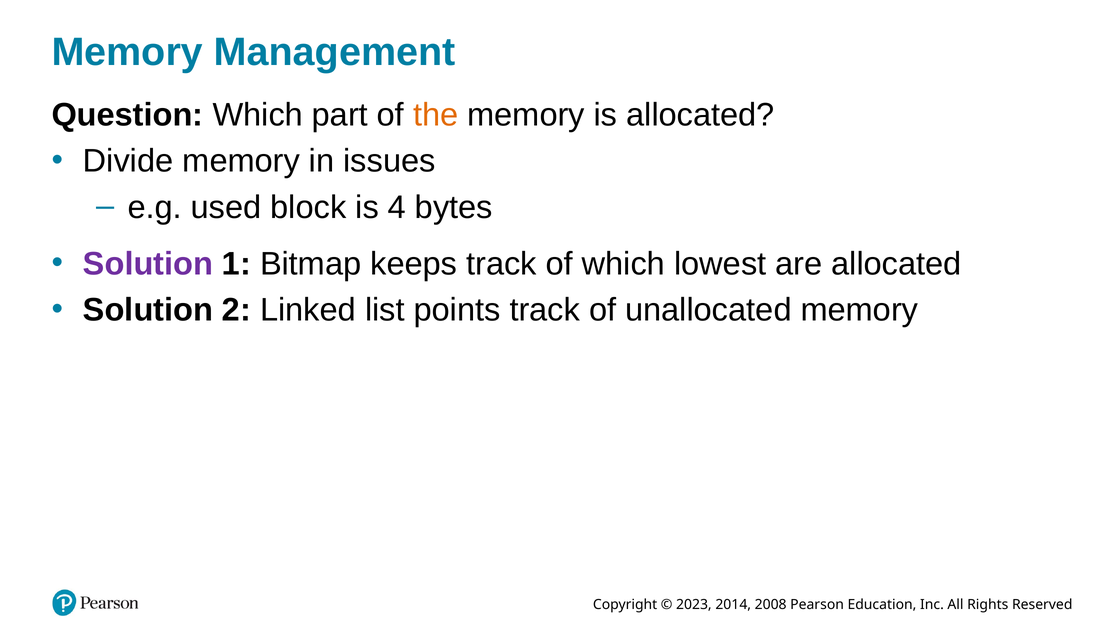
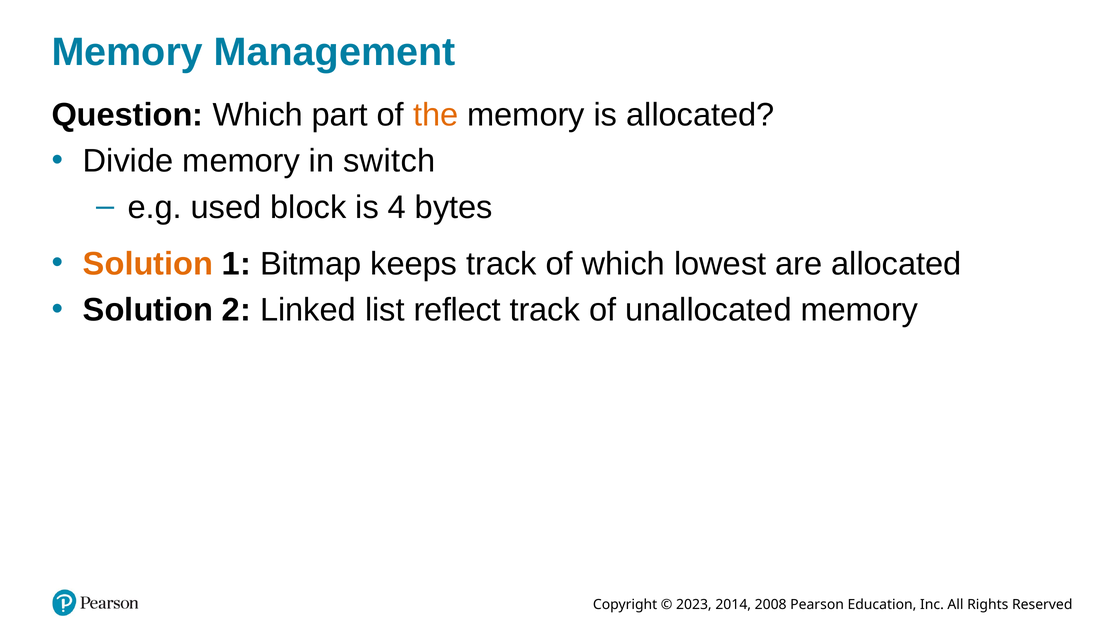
issues: issues -> switch (389, 161)
Solution colour: purple -> orange (148, 264)
points: points -> reflect (457, 310)
